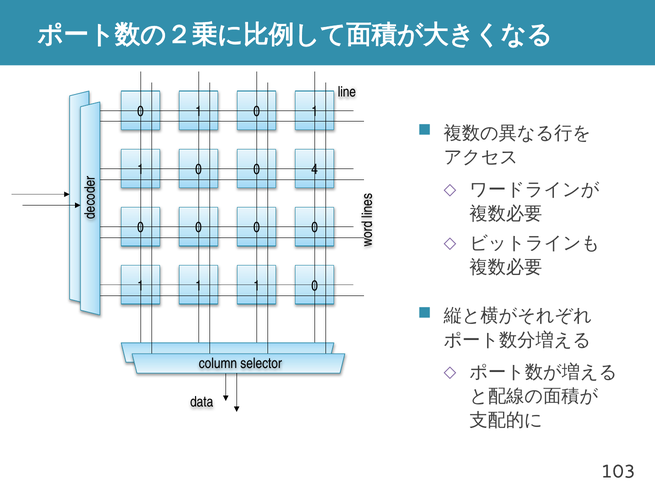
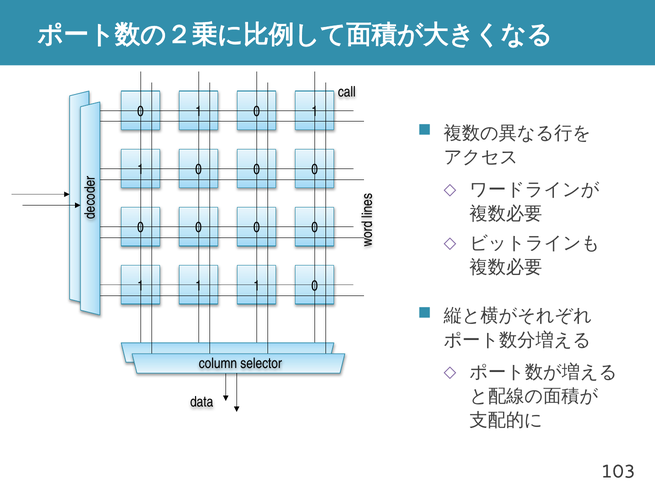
line: line -> call (347, 92)
1 0 0 4: 4 -> 0 (315, 169)
